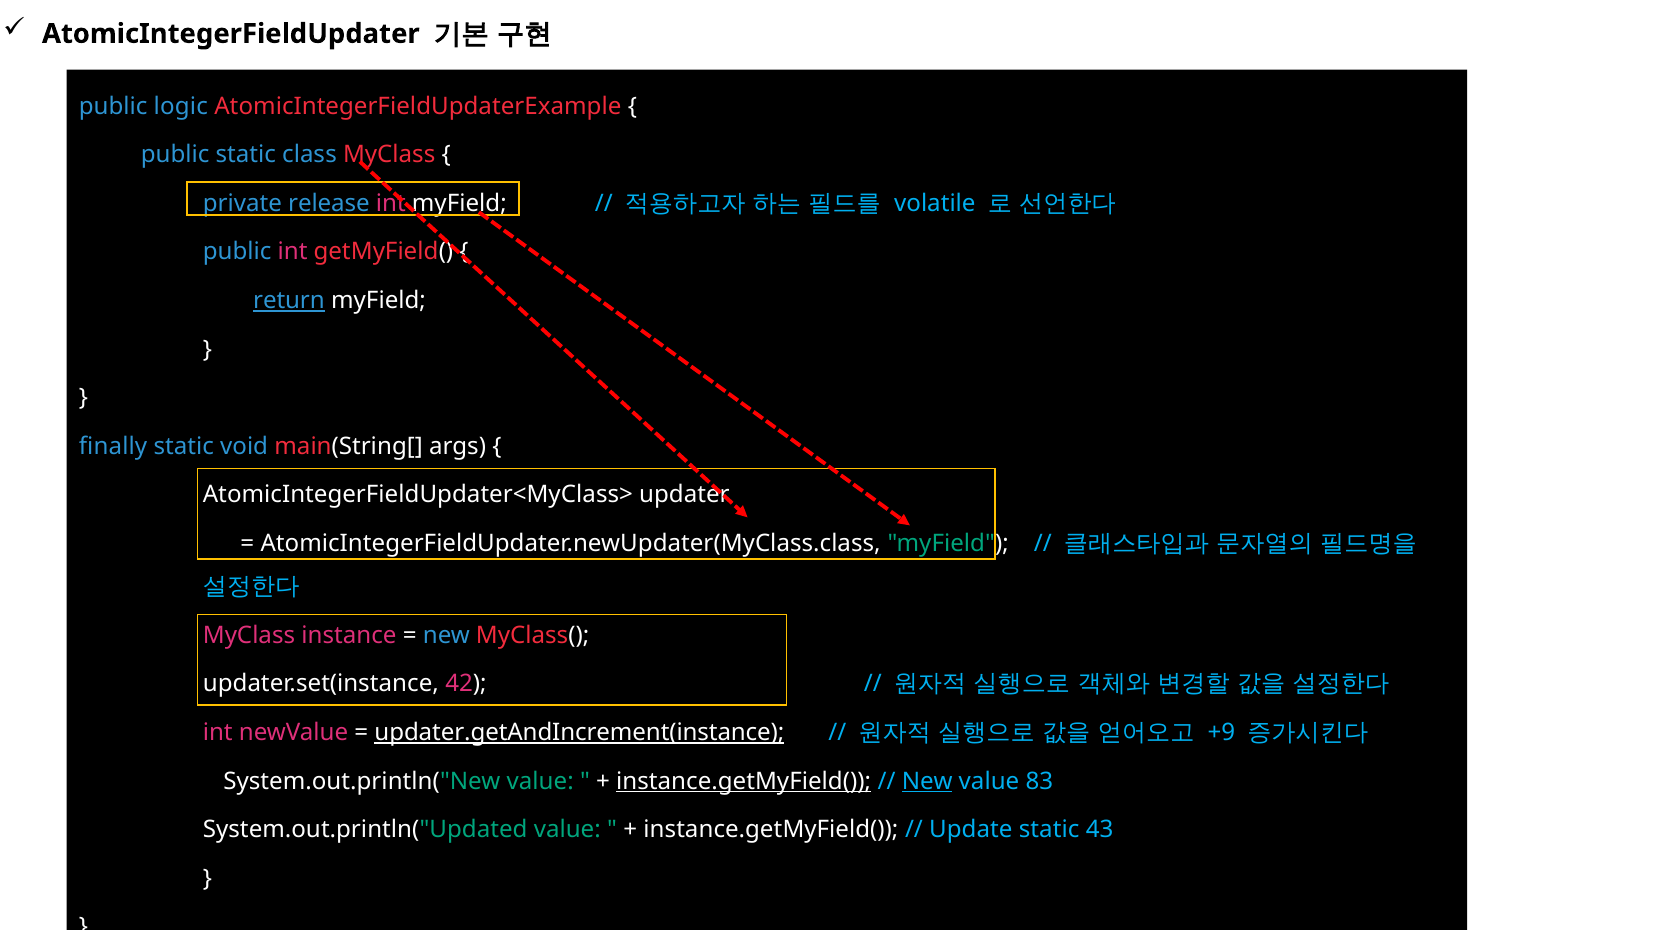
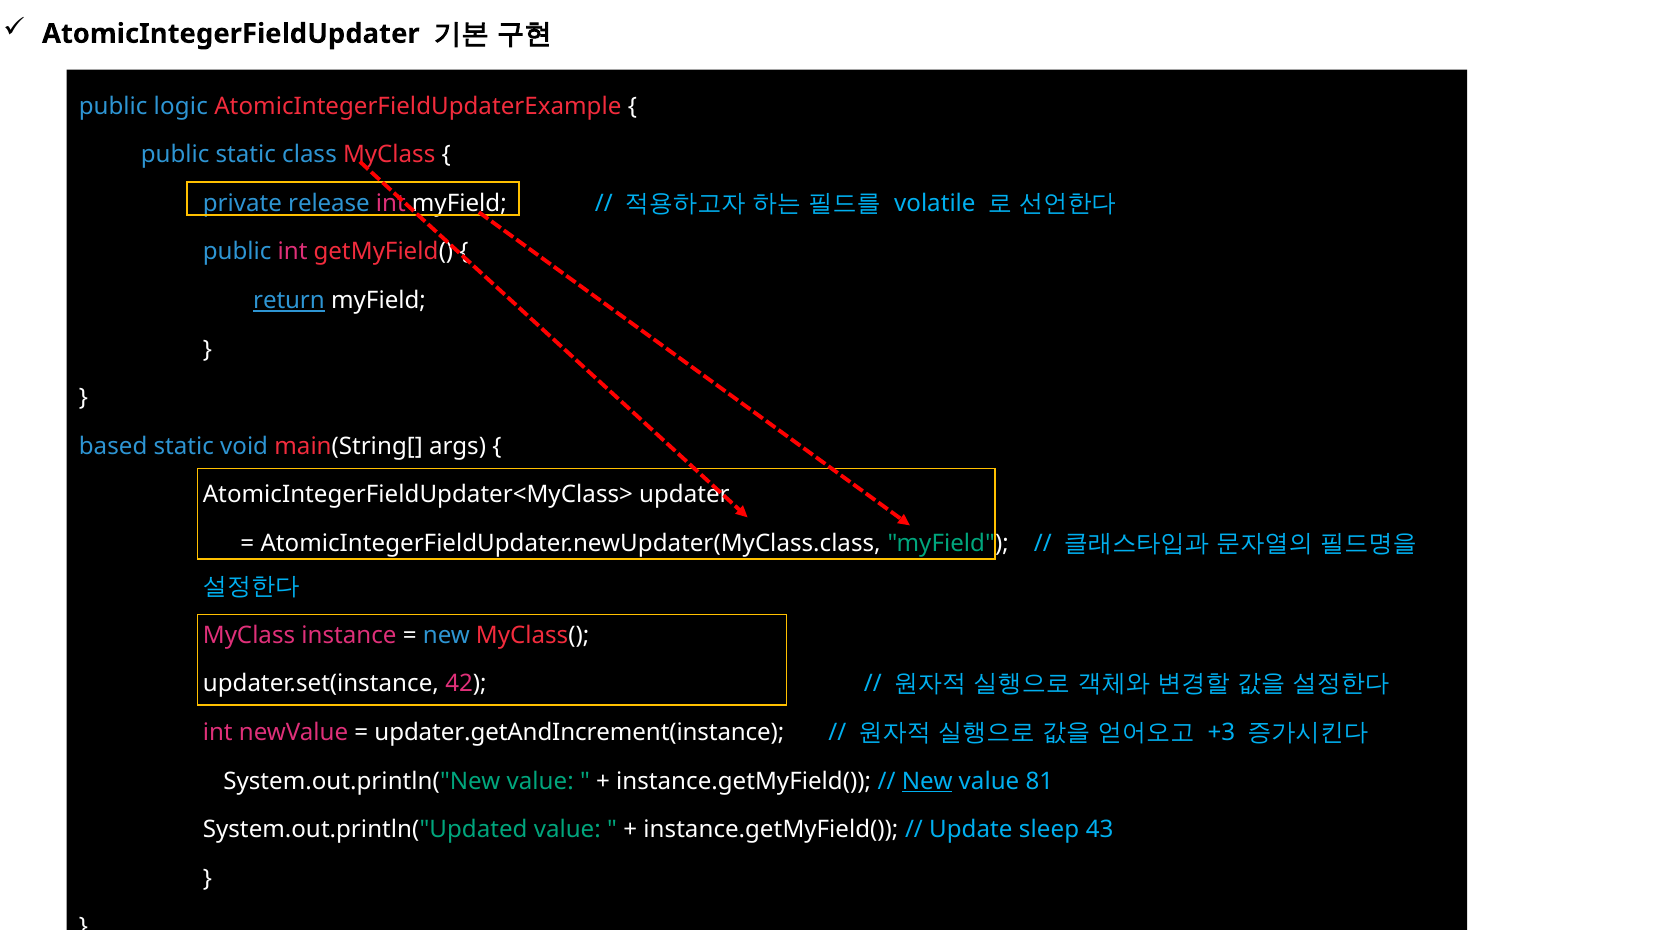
finally: finally -> based (113, 446)
updater.getAndIncrement(instance underline: present -> none (579, 733)
+9: +9 -> +3 (1221, 733)
instance.getMyField( underline: present -> none (744, 781)
83: 83 -> 81 (1039, 781)
Update static: static -> sleep (1049, 830)
